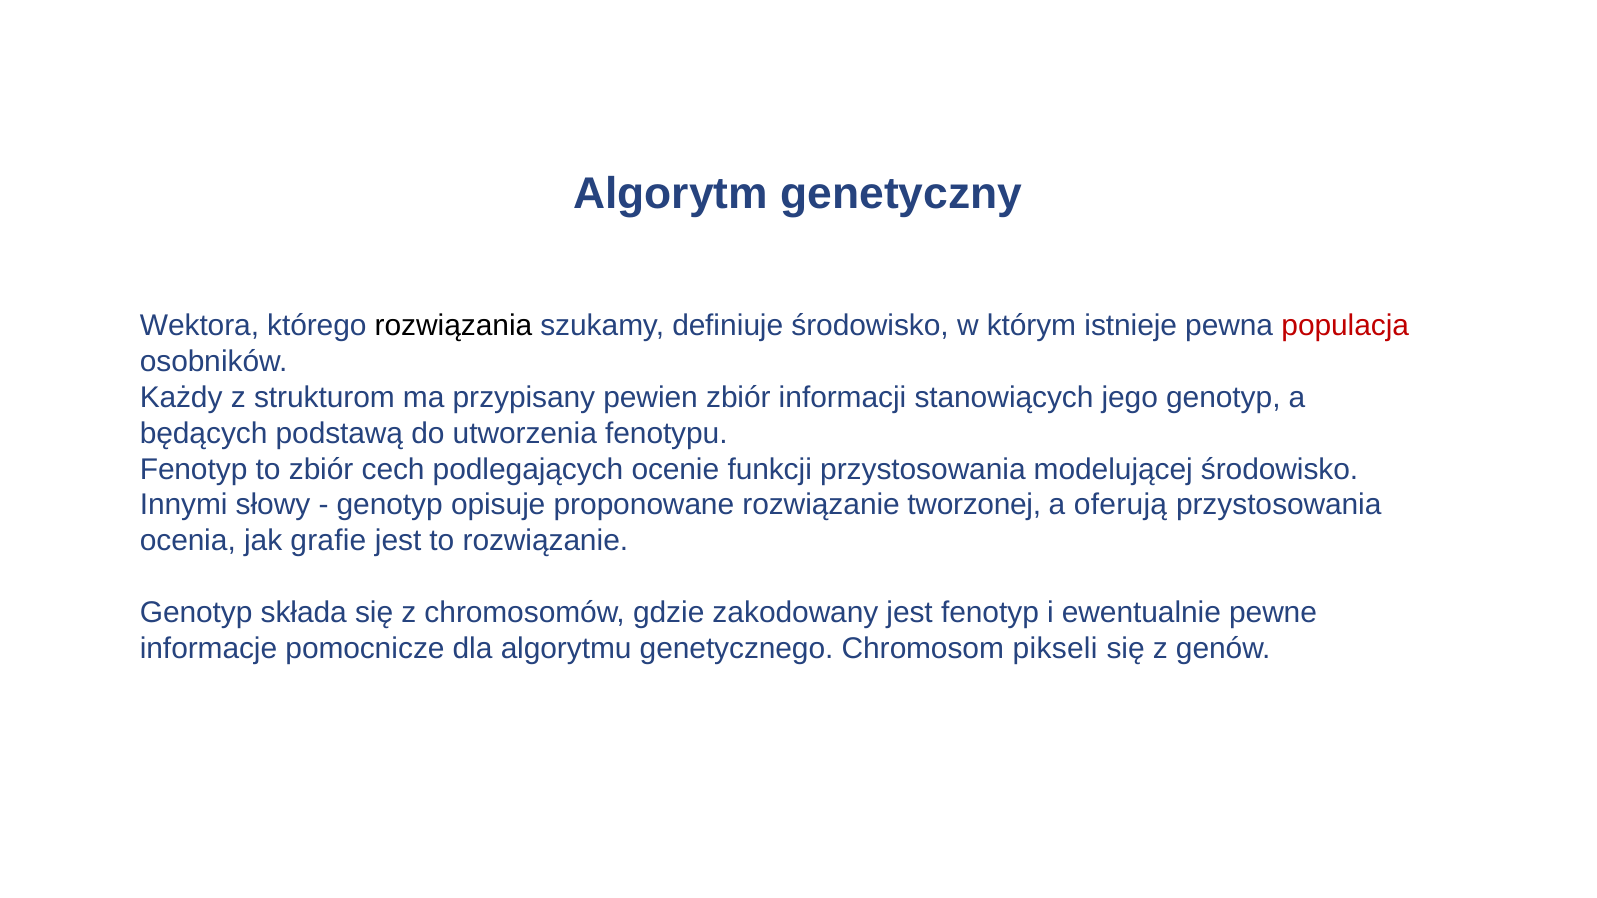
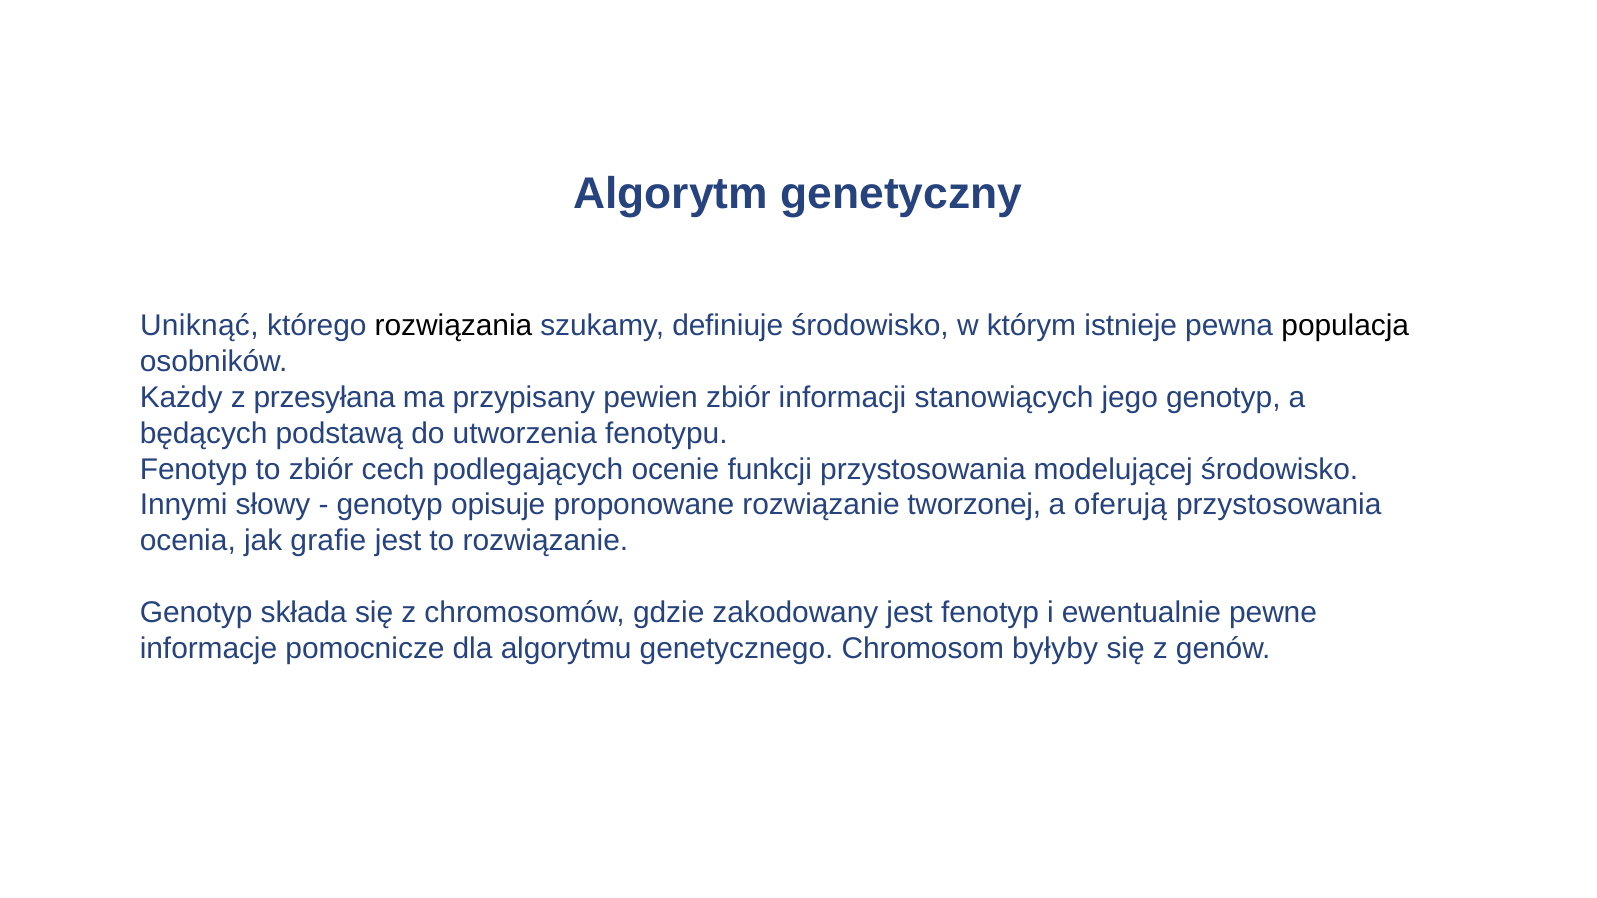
Wektora: Wektora -> Uniknąć (199, 326)
populacja colour: red -> black (1345, 326)
strukturom: strukturom -> przesyłana (325, 398)
pikseli: pikseli -> byłyby (1055, 649)
